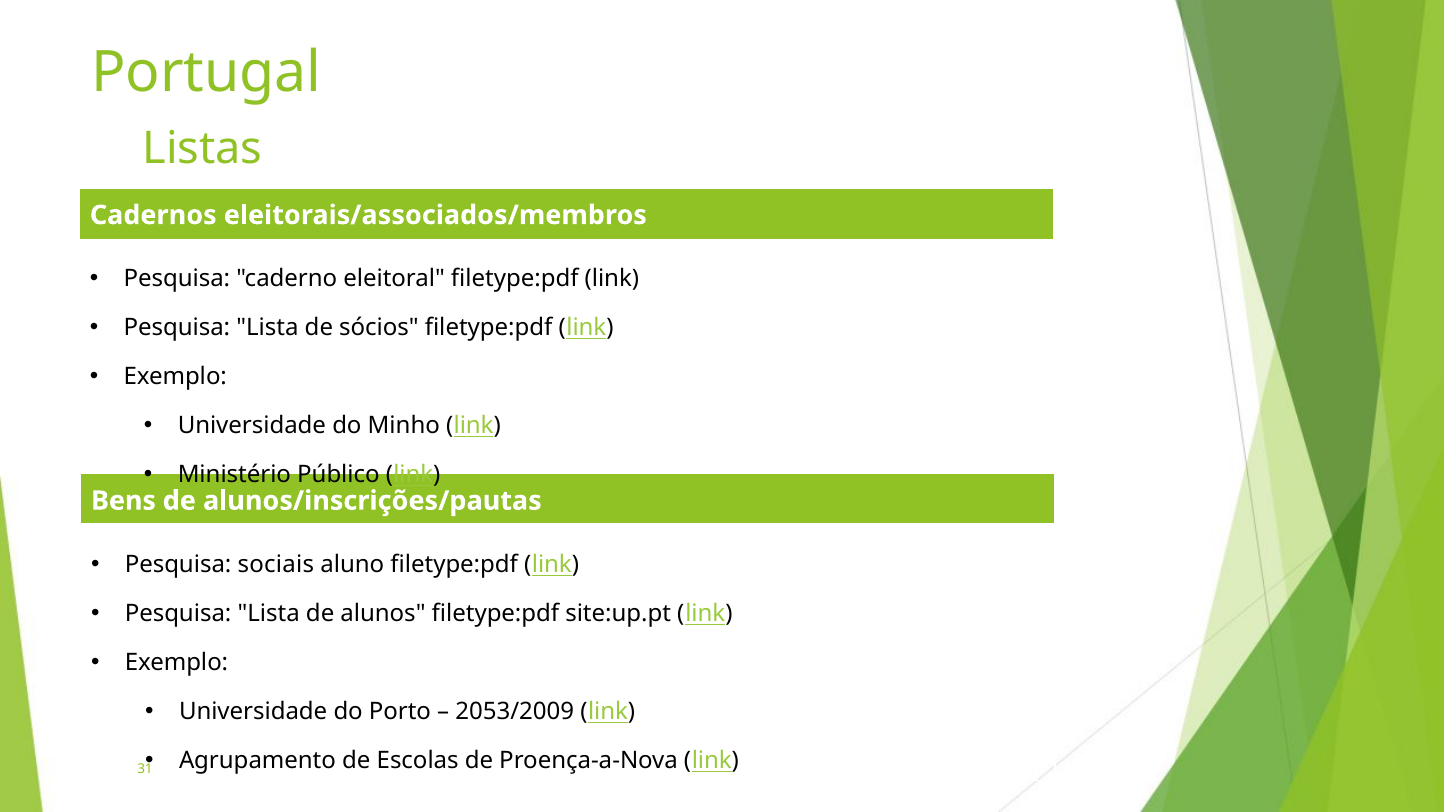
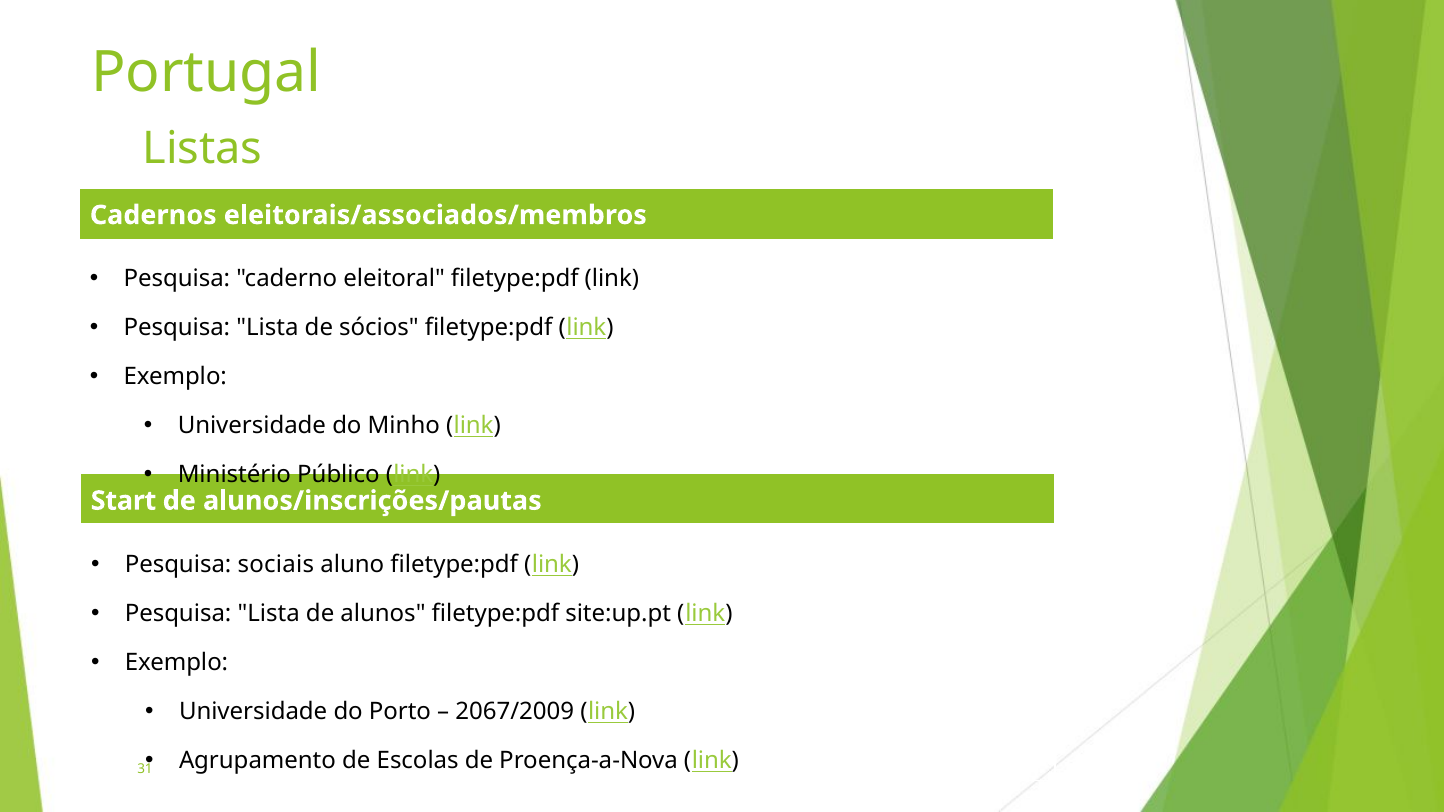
Bens: Bens -> Start (124, 501)
2053/2009: 2053/2009 -> 2067/2009 (515, 712)
